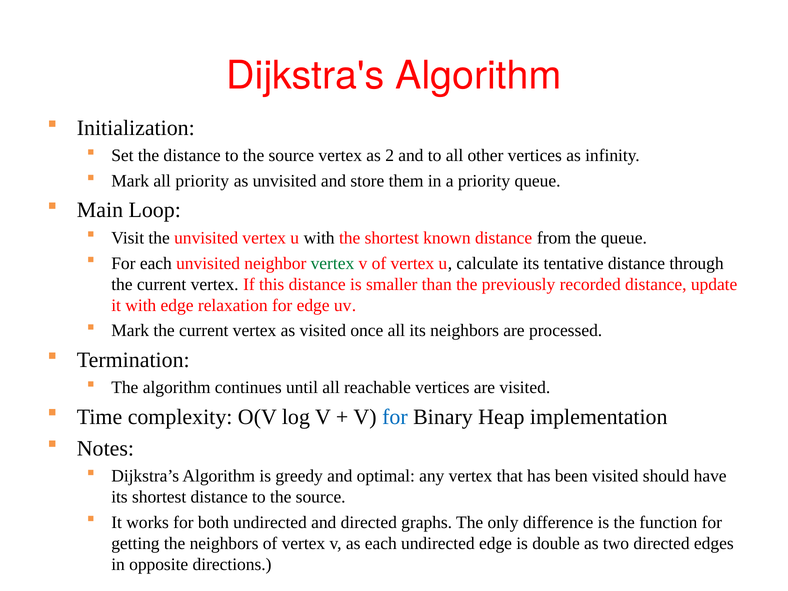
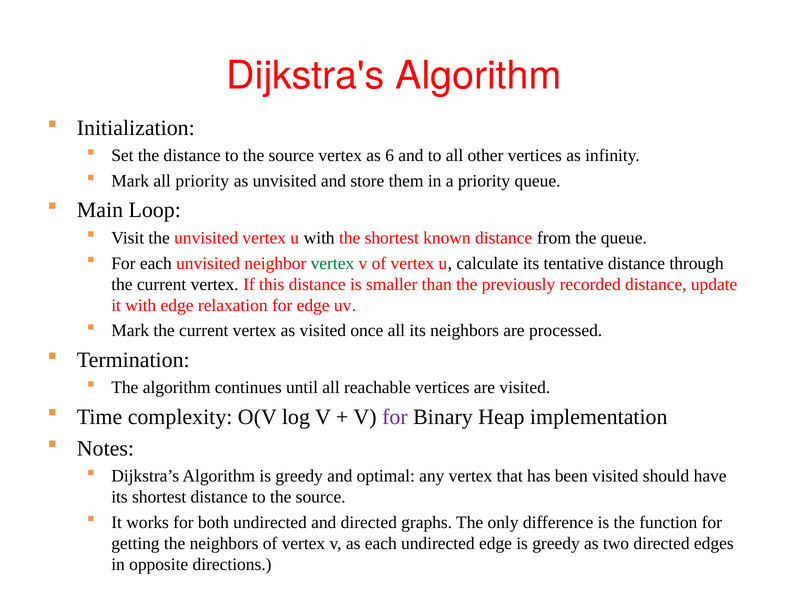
2: 2 -> 6 (390, 156)
for colour: blue -> purple (395, 417)
edge is double: double -> greedy (556, 543)
